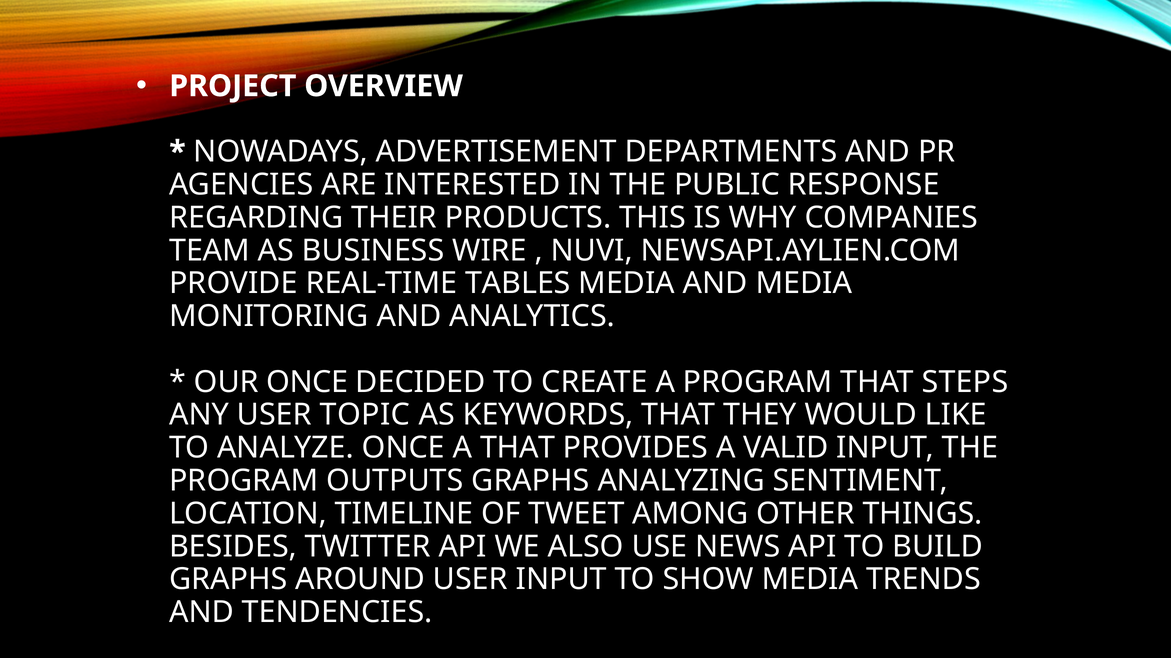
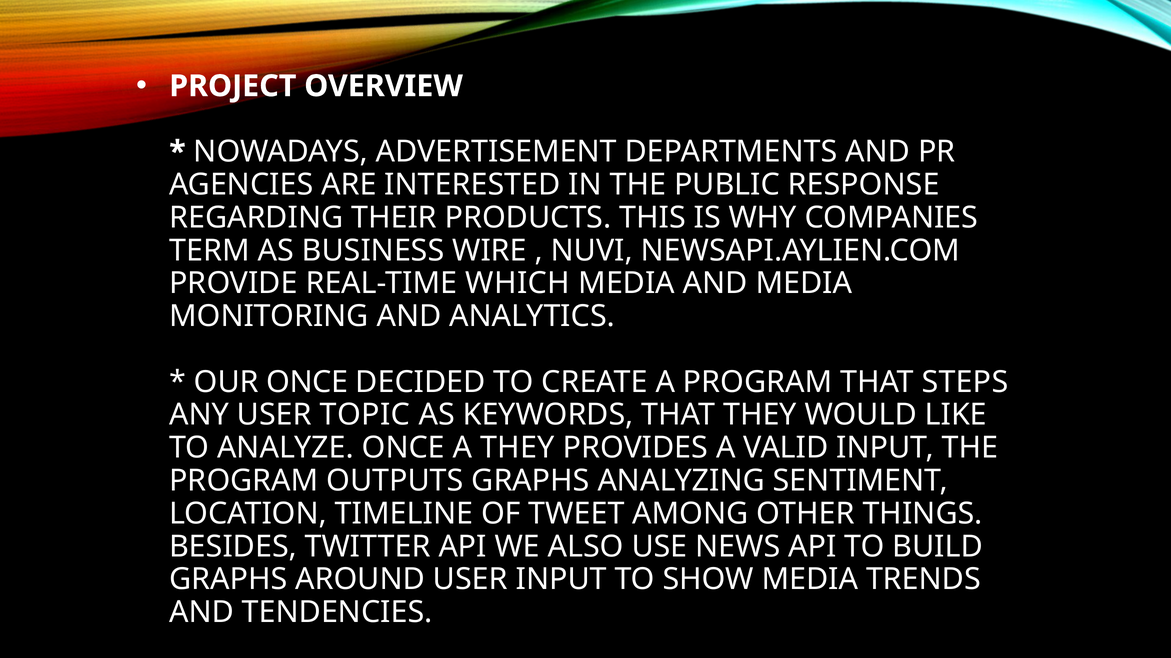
TEAM: TEAM -> TERM (210, 251)
TABLES: TABLES -> WHICH (518, 284)
A THAT: THAT -> THEY (517, 448)
